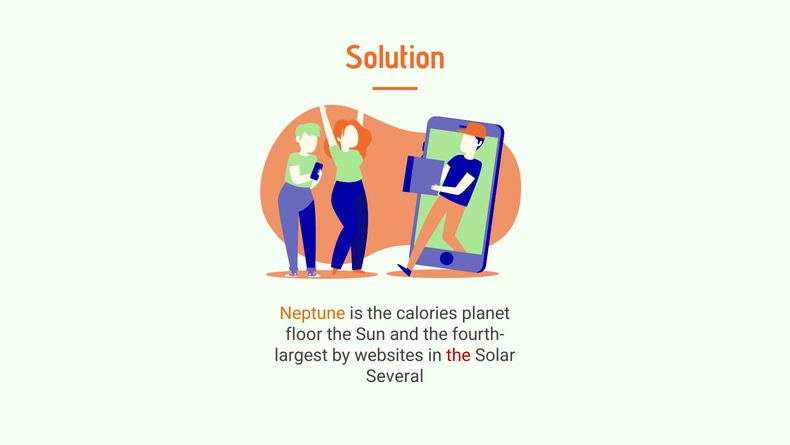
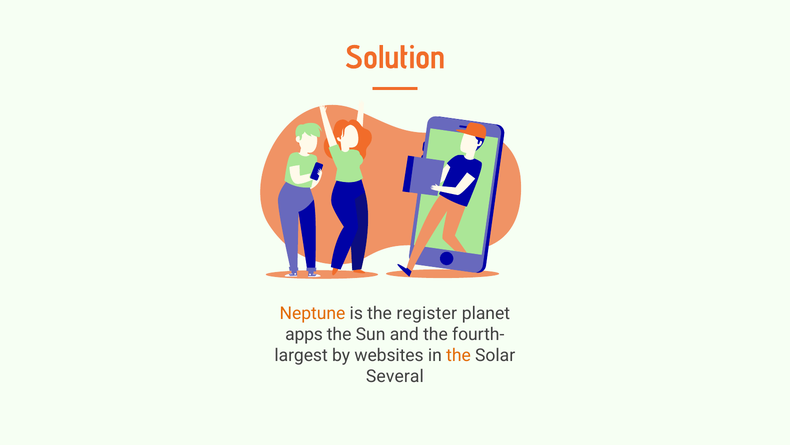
calories: calories -> register (427, 313)
floor: floor -> apps (304, 334)
the colour: red -> orange (458, 355)
